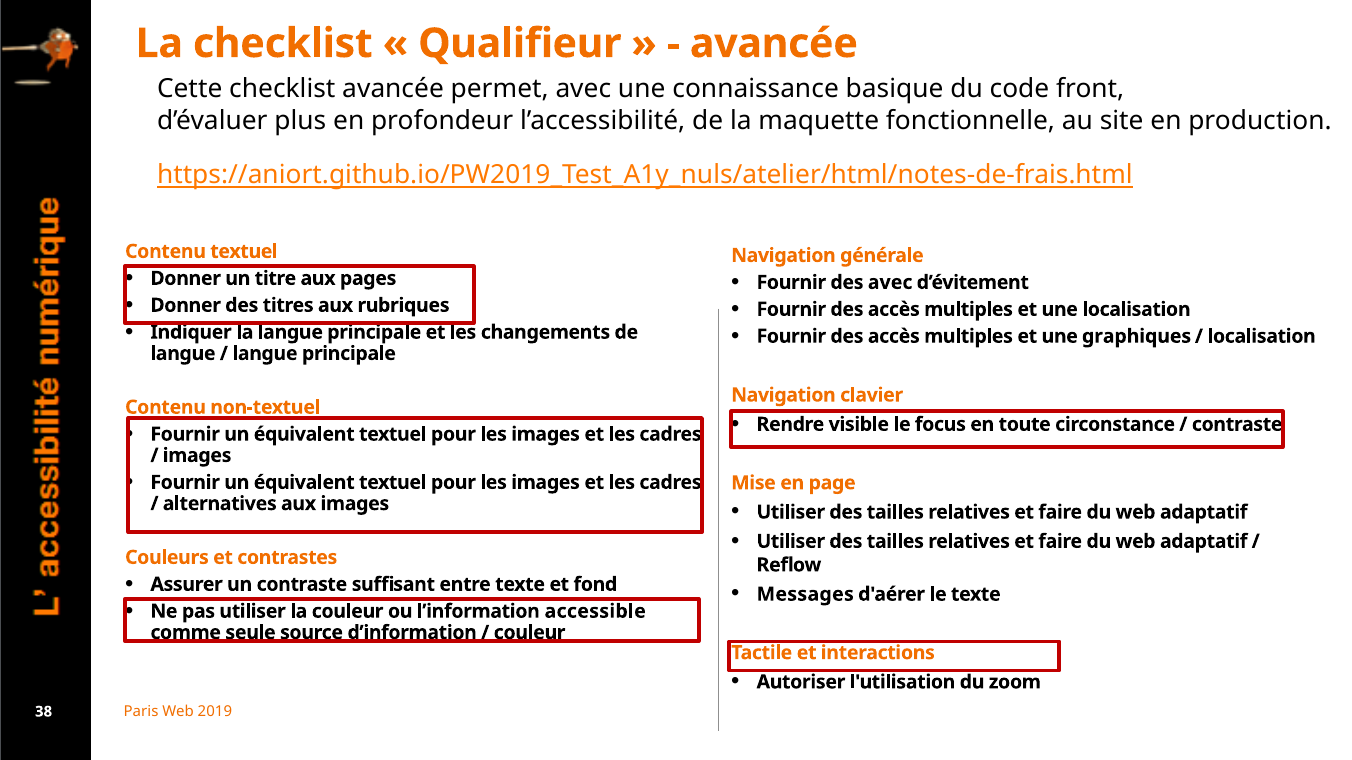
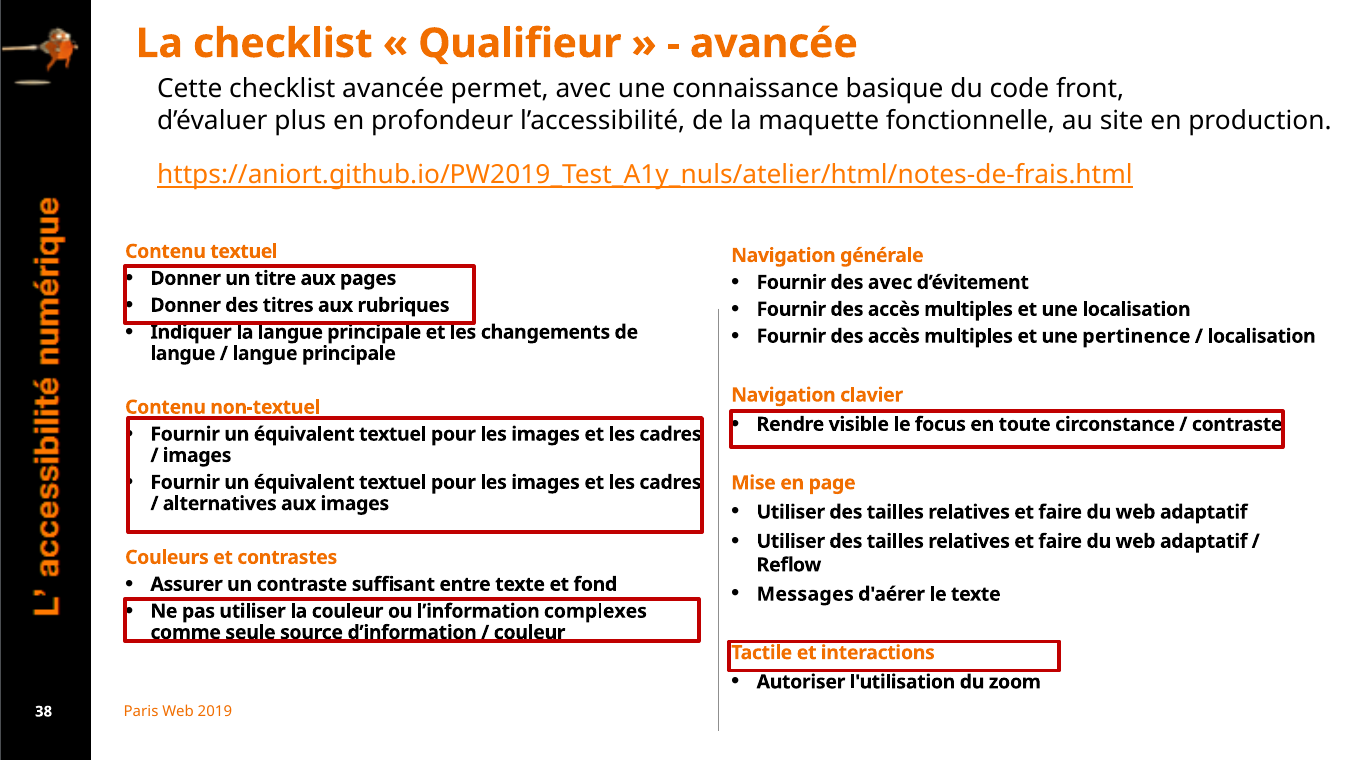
graphiques: graphiques -> pertinence (1136, 336)
accessible: accessible -> complexes (595, 612)
